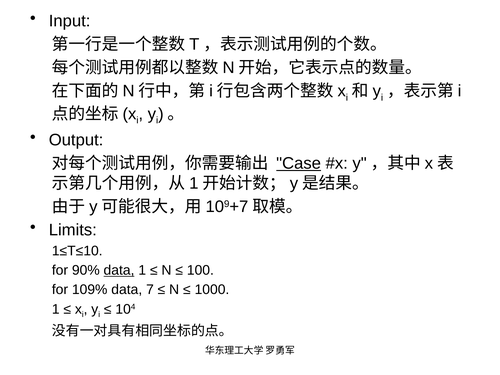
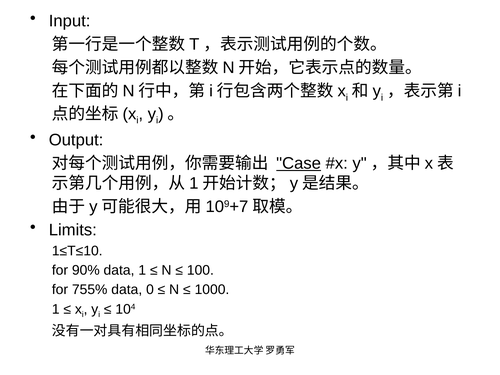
data underline: present -> none (119, 270)
109%: 109% -> 755% (90, 290)
7: 7 -> 0 (150, 290)
